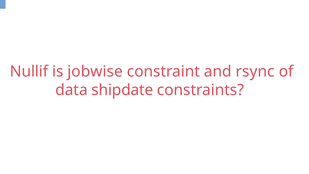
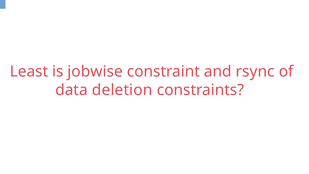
Nullif: Nullif -> Least (29, 71)
shipdate: shipdate -> deletion (122, 90)
